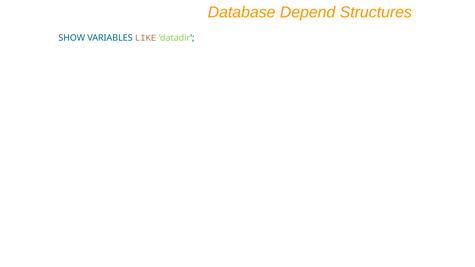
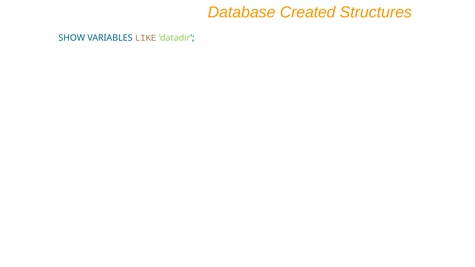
Depend: Depend -> Created (308, 12)
